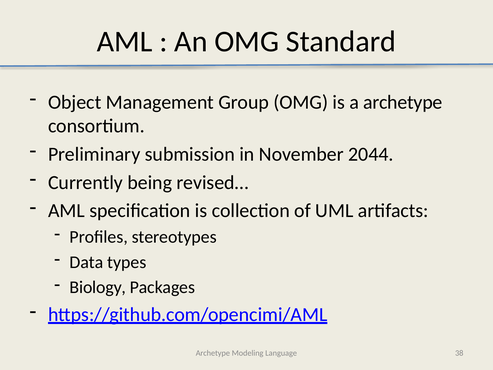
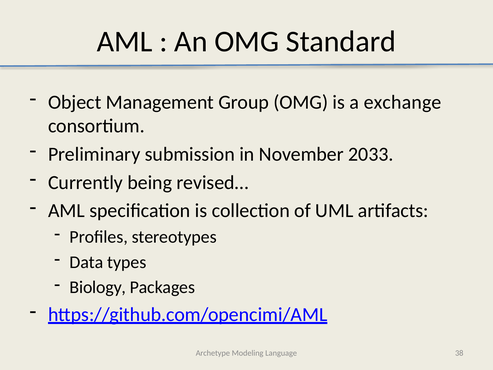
a archetype: archetype -> exchange (403, 102)
2044: 2044 -> 2033 (371, 154)
